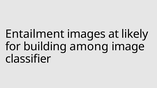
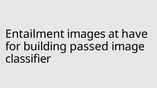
likely: likely -> have (135, 34)
among: among -> passed (89, 47)
